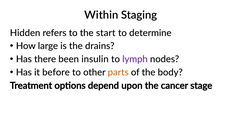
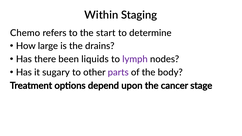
Hidden: Hidden -> Chemo (25, 33)
insulin: insulin -> liquids (95, 59)
before: before -> sugary (56, 72)
parts colour: orange -> purple (118, 72)
